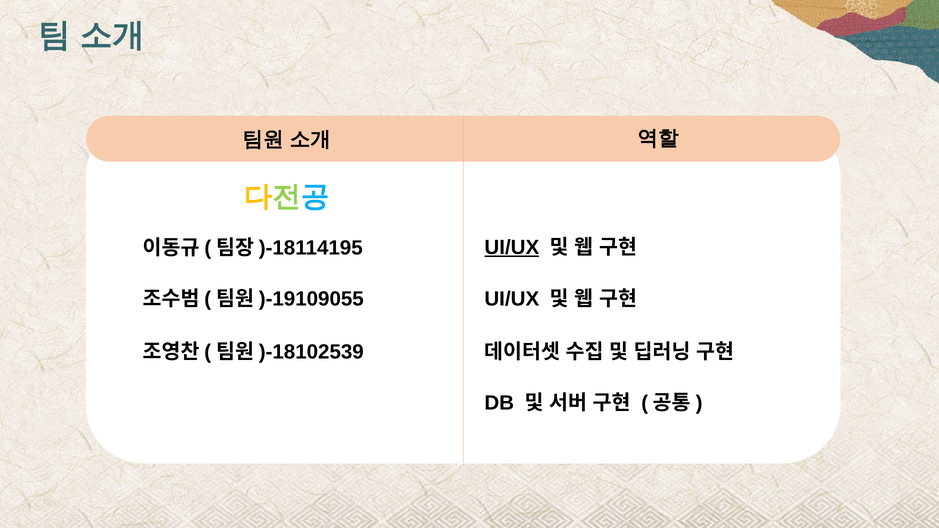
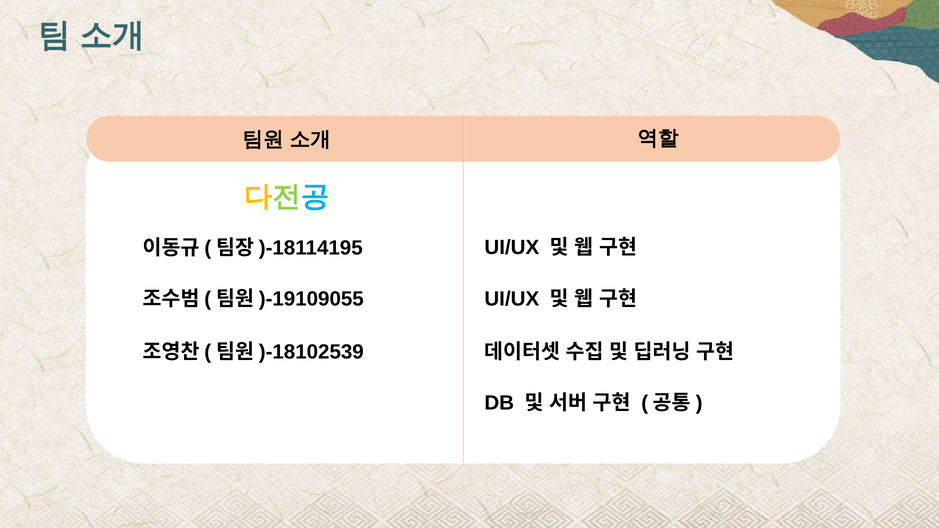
UI/UX underline: present -> none (512, 248)
